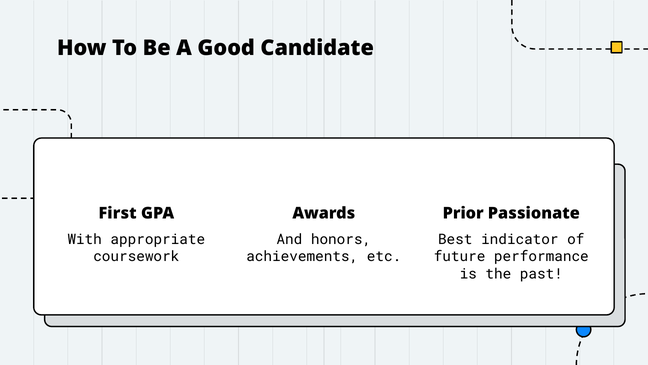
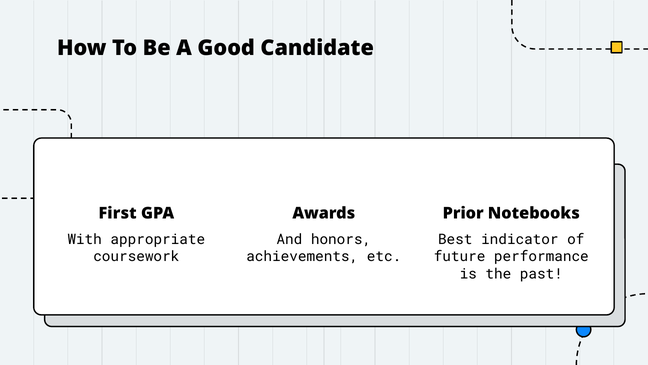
Passionate: Passionate -> Notebooks (534, 213)
